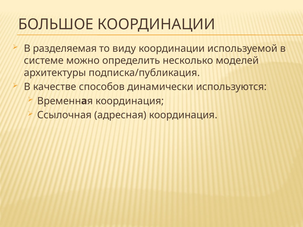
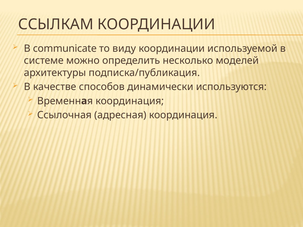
БОЛЬШОЕ: БОЛЬШОЕ -> ССЫЛКАМ (56, 24)
разделяемая: разделяемая -> communicate (65, 49)
